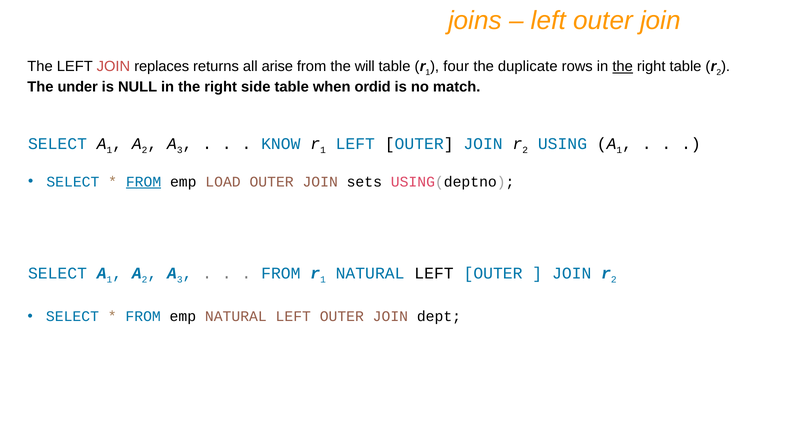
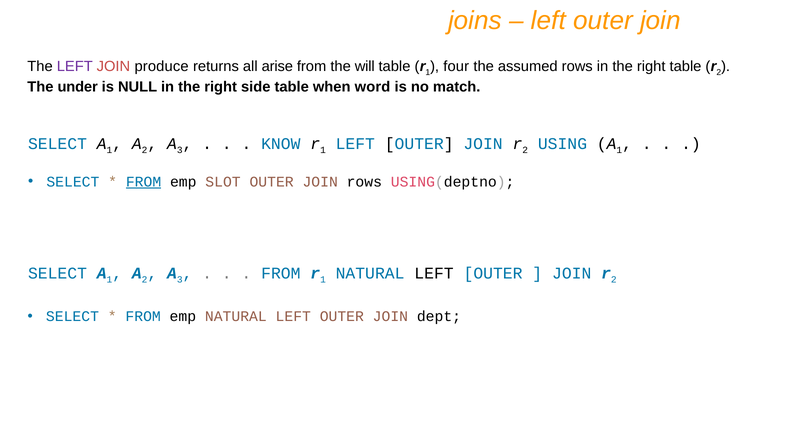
LEFT colour: black -> purple (75, 67)
replaces: replaces -> produce (162, 67)
duplicate: duplicate -> assumed (528, 67)
the underline: present -> none (623, 67)
ordid: ordid -> word (372, 87)
LOAD: LOAD -> SLOT (223, 182)
JOIN sets: sets -> rows (364, 182)
